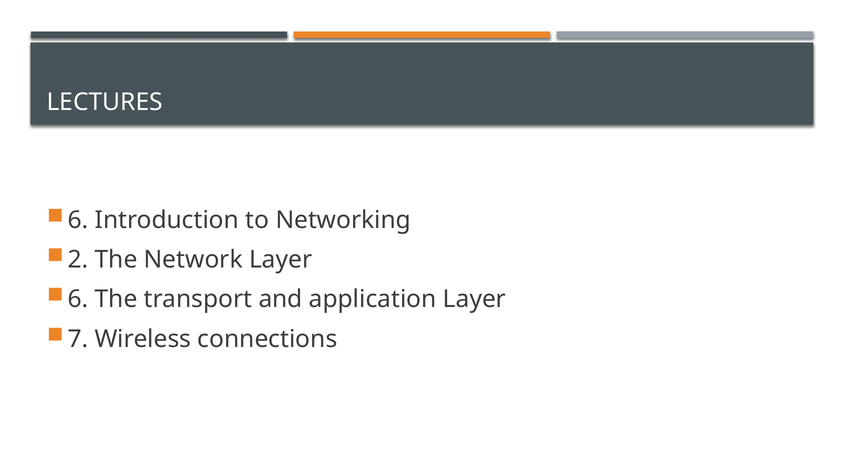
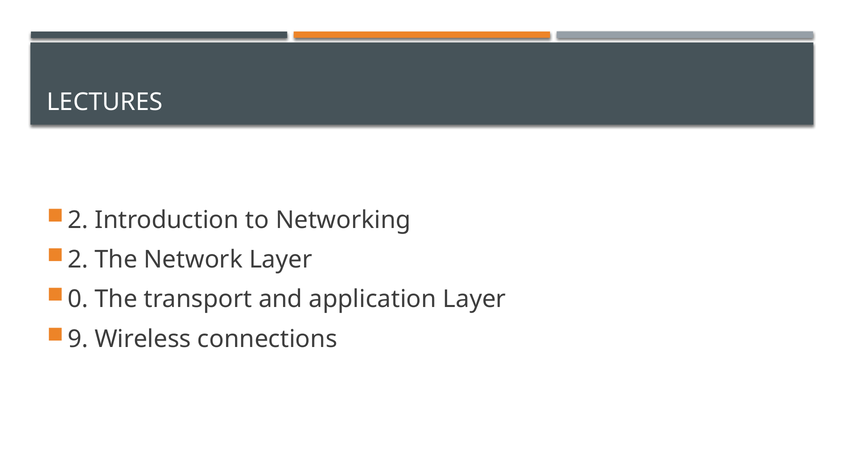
6: 6 -> 2 (78, 220)
6: 6 -> 0 (78, 300)
7: 7 -> 9 (78, 339)
